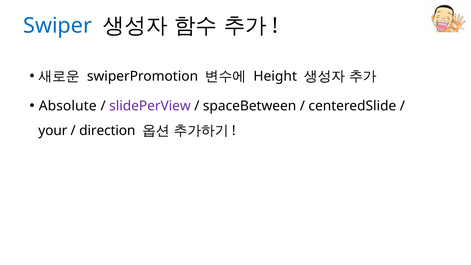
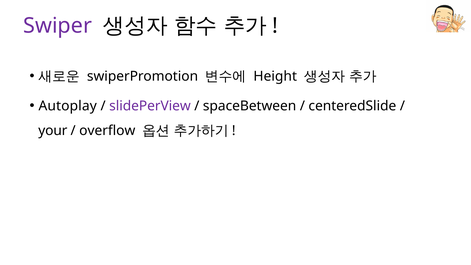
Swiper colour: blue -> purple (58, 26)
Absolute: Absolute -> Autoplay (68, 106)
direction: direction -> overflow (107, 131)
